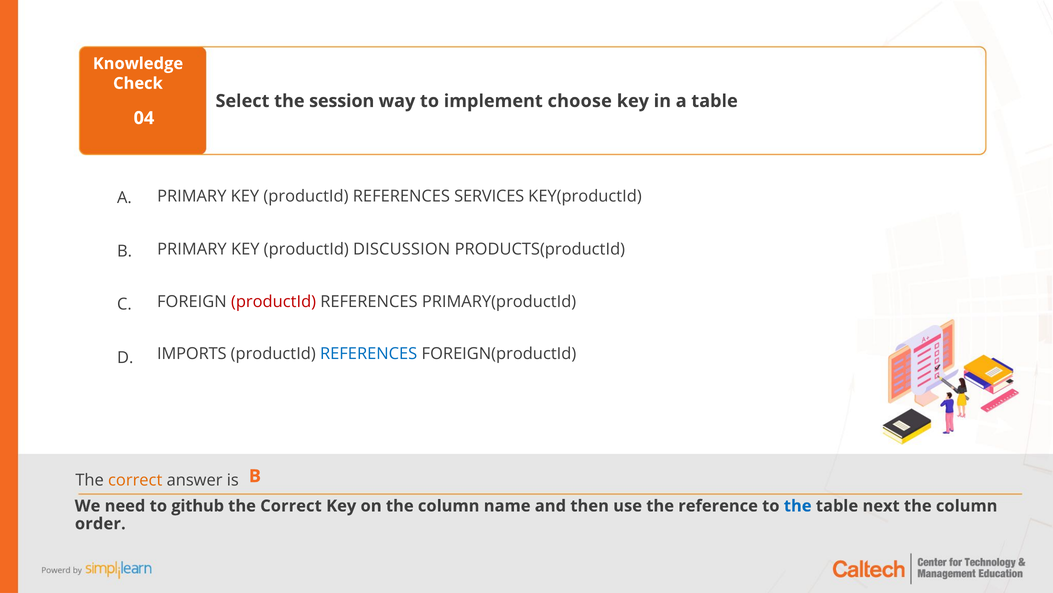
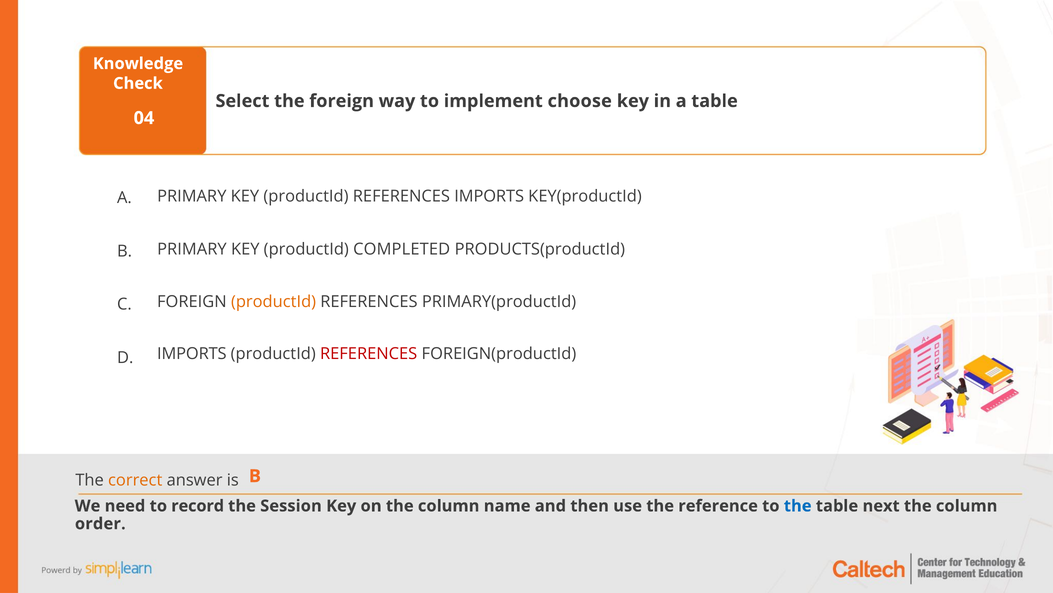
the session: session -> foreign (342, 101)
REFERENCES SERVICES: SERVICES -> IMPORTS (489, 196)
DISCUSSION: DISCUSSION -> COMPLETED (402, 249)
productId colour: red -> orange (274, 302)
REFERENCES colour: blue -> red (369, 353)
github: github -> record (198, 505)
Correct: Correct -> Session (291, 505)
